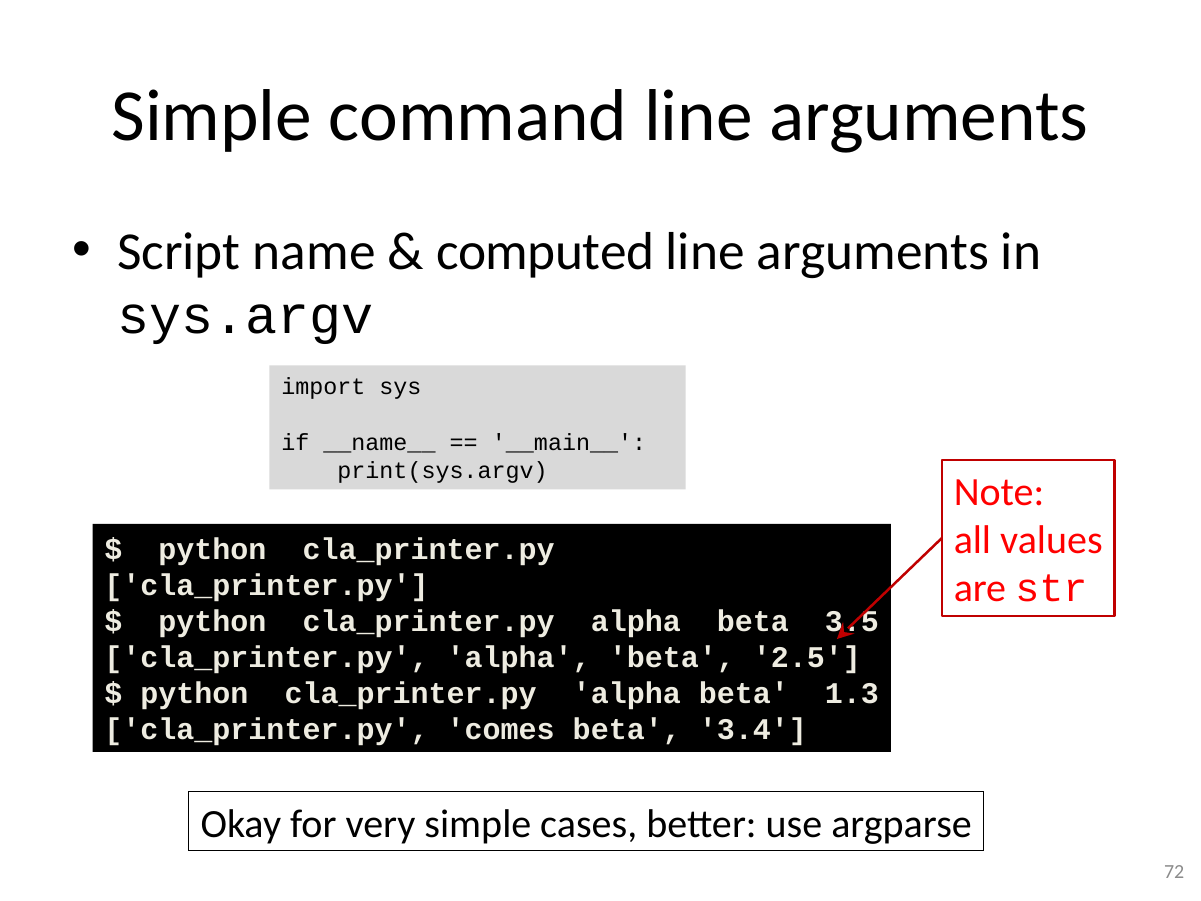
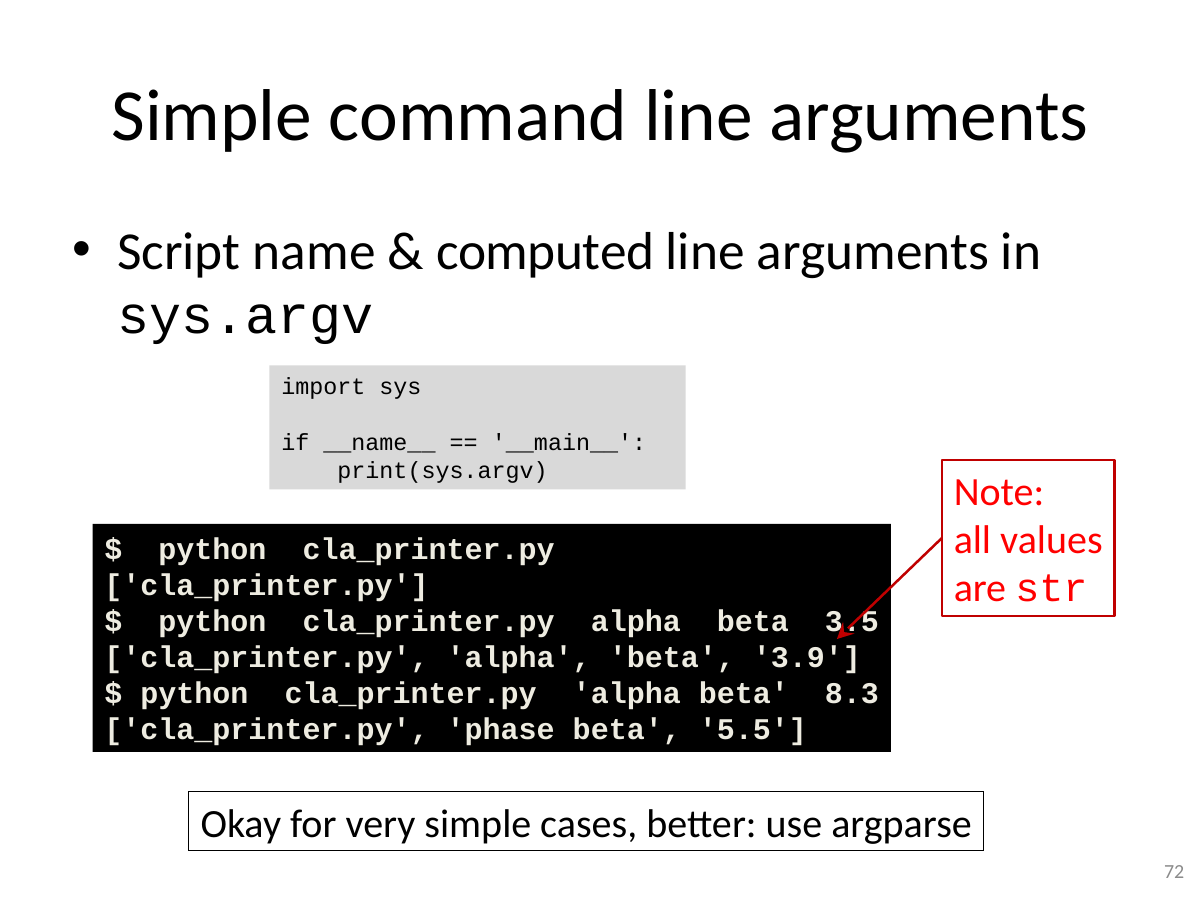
2.5: 2.5 -> 3.9 (807, 658)
1.3: 1.3 -> 8.3 (852, 694)
comes: comes -> phase (501, 730)
3.4: 3.4 -> 5.5 (753, 730)
